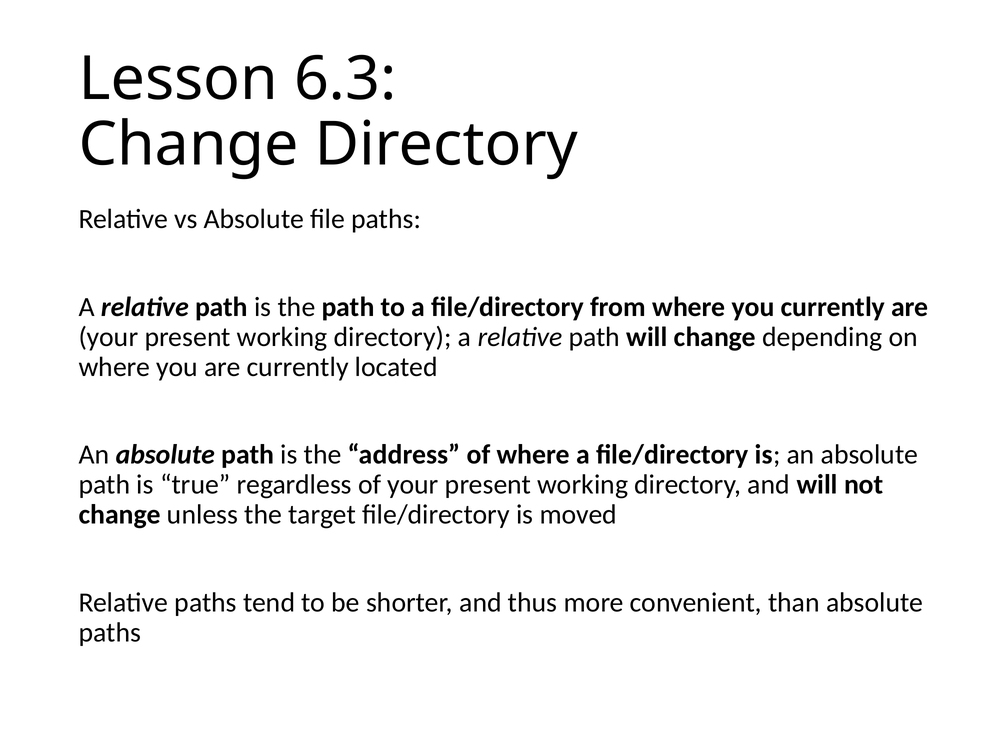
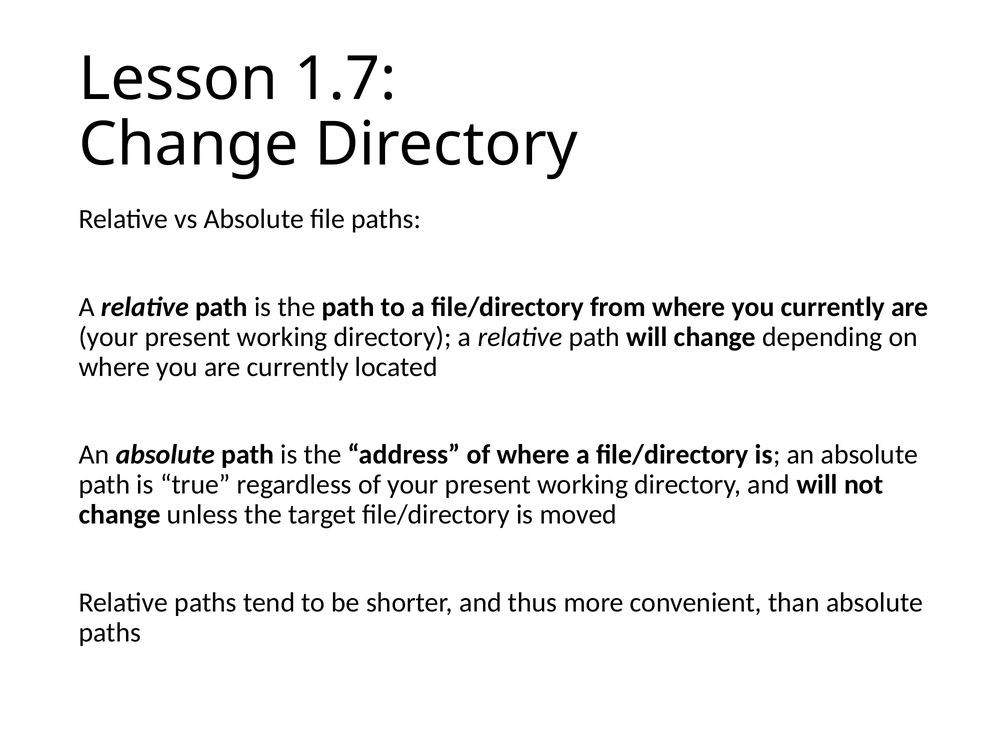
6.3: 6.3 -> 1.7 (345, 79)
